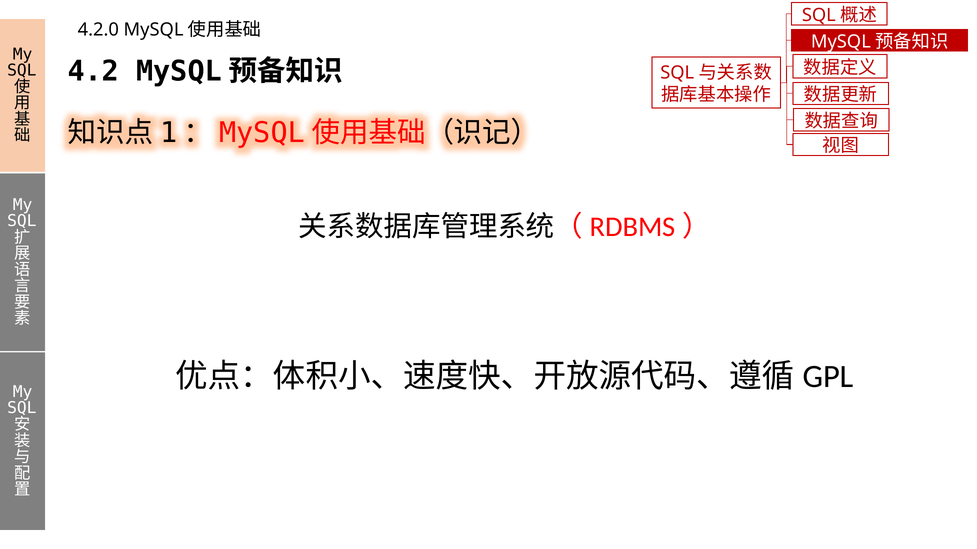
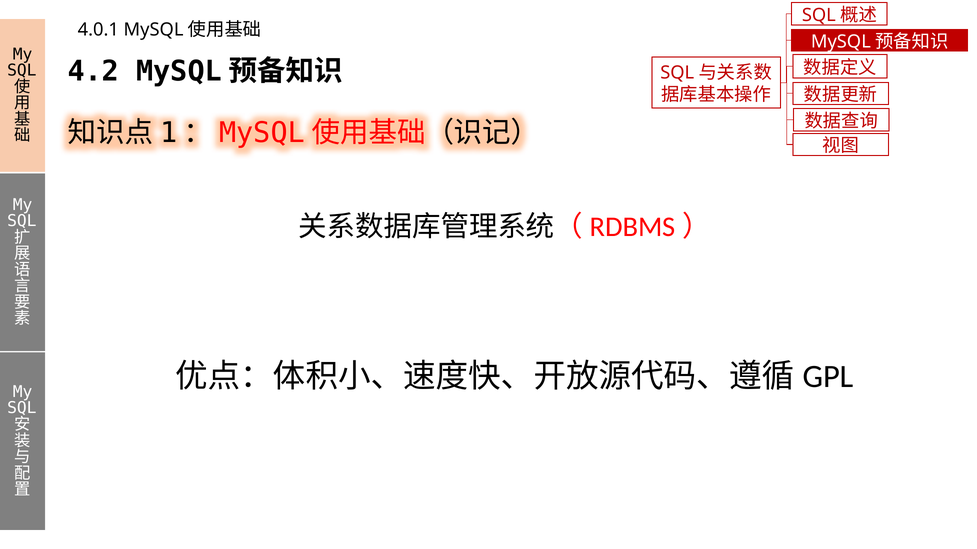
4.2.0: 4.2.0 -> 4.0.1 (98, 30)
